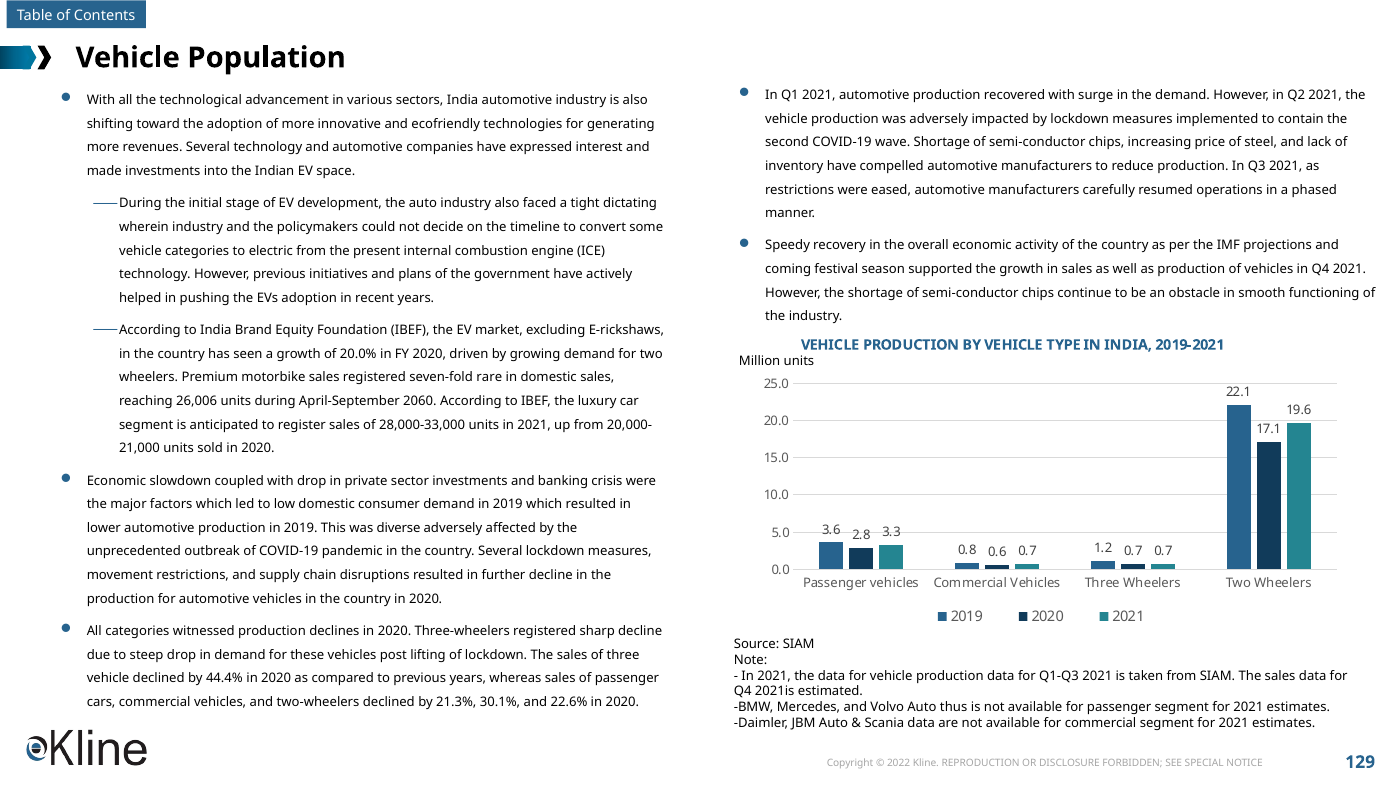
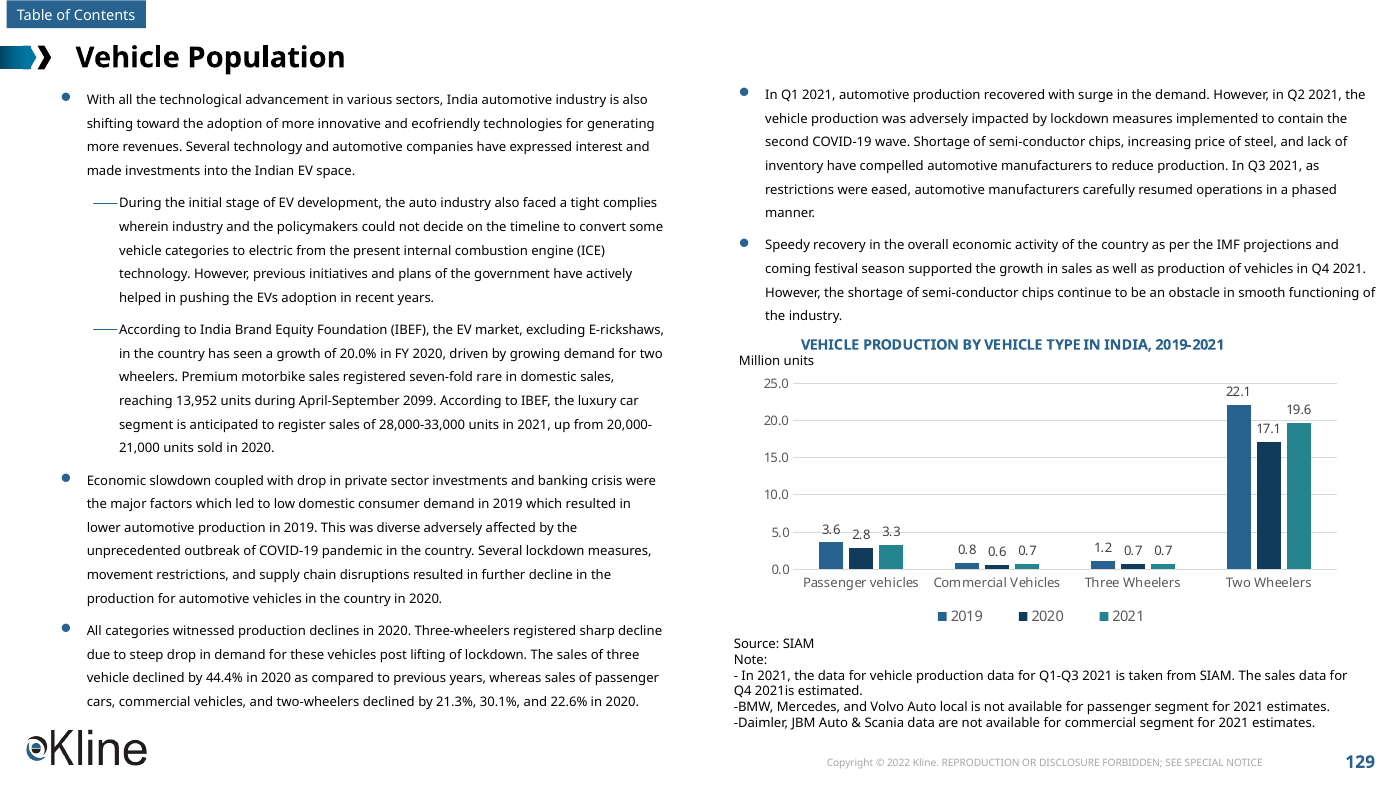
dictating: dictating -> complies (630, 204)
26,006: 26,006 -> 13,952 (197, 401)
2060: 2060 -> 2099 (420, 401)
thus: thus -> local (954, 708)
